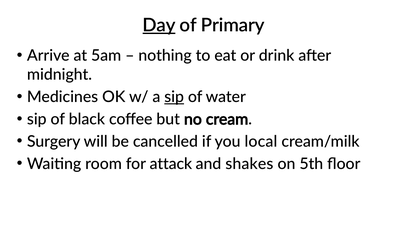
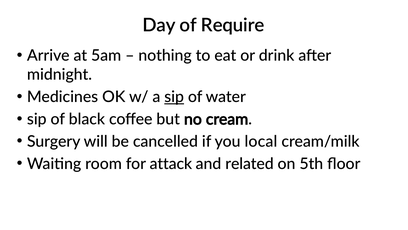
Day underline: present -> none (159, 25)
Primary: Primary -> Require (233, 25)
shakes: shakes -> related (249, 164)
